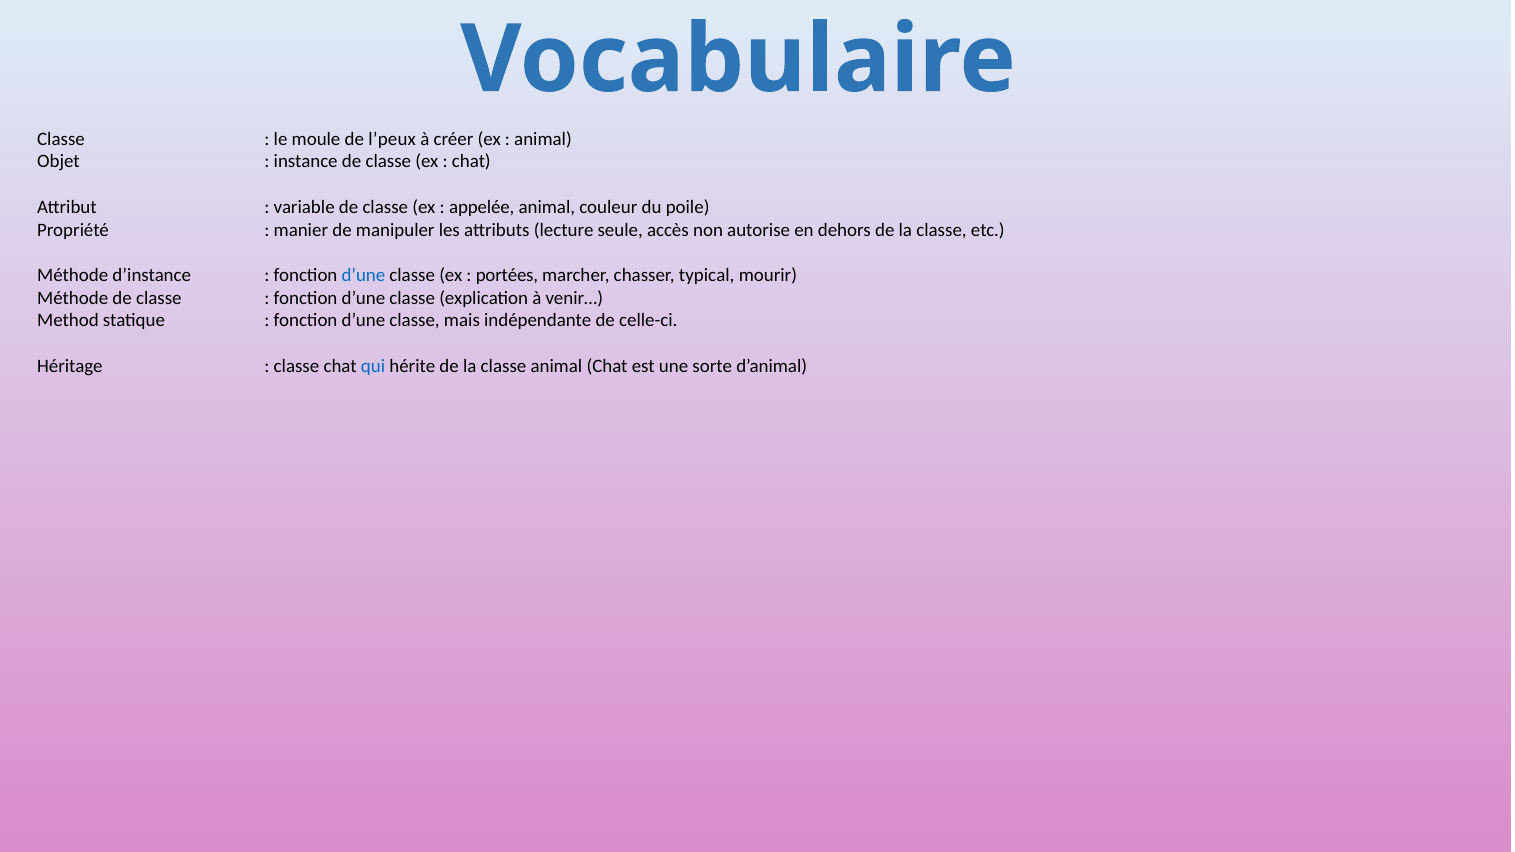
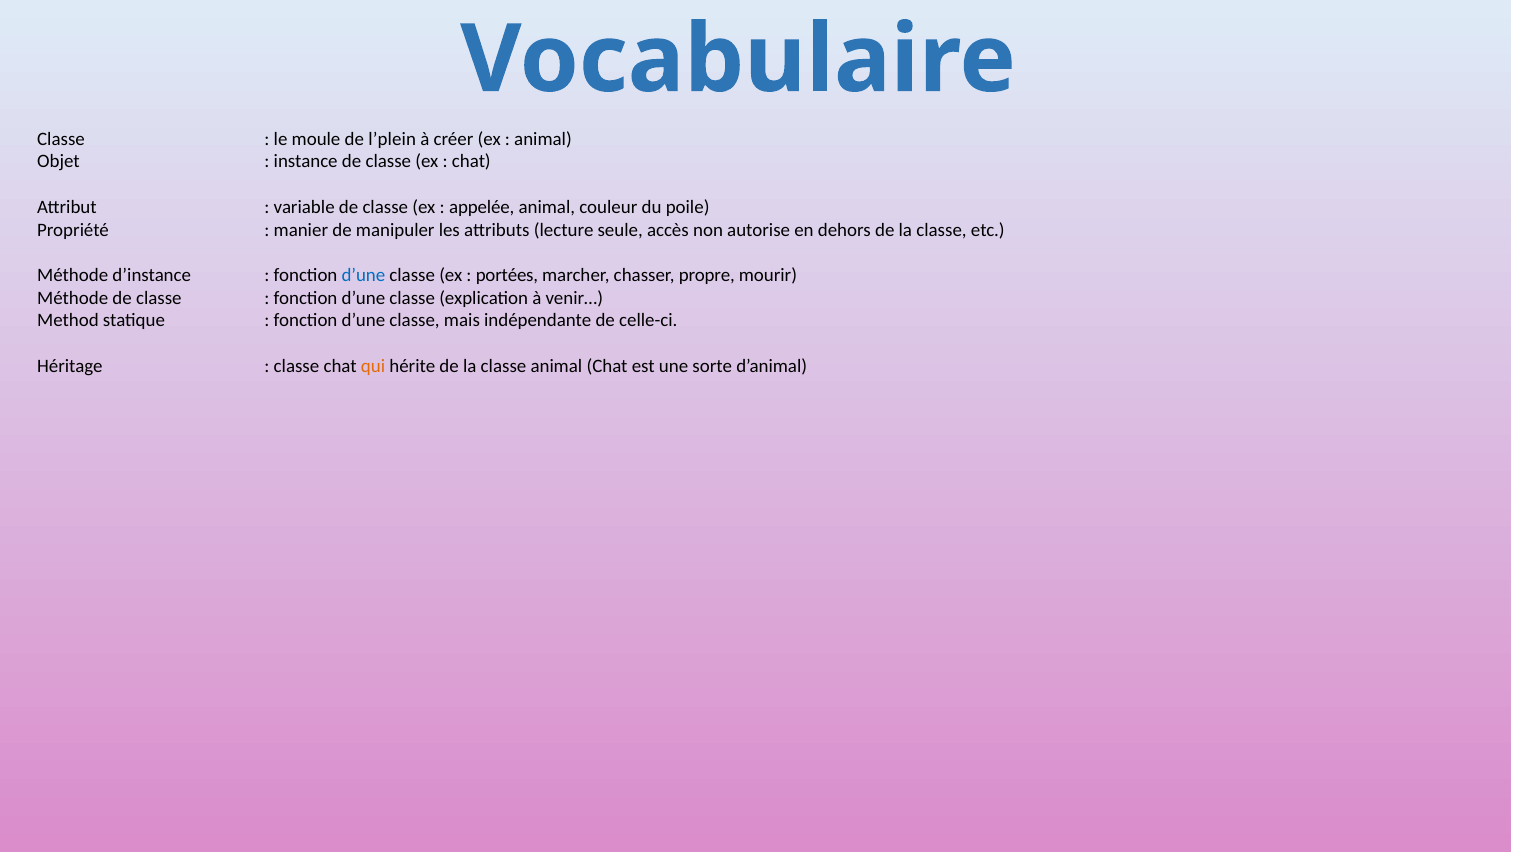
l’peux: l’peux -> l’plein (392, 139)
typical: typical -> propre (707, 275)
qui colour: blue -> orange (373, 366)
